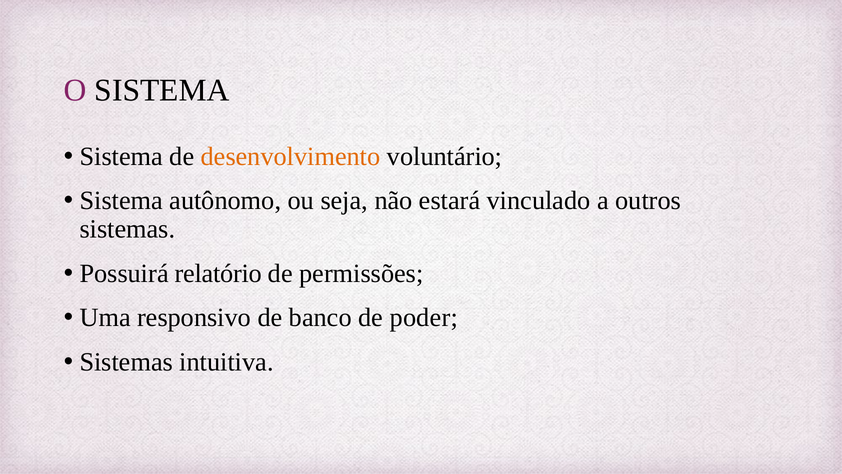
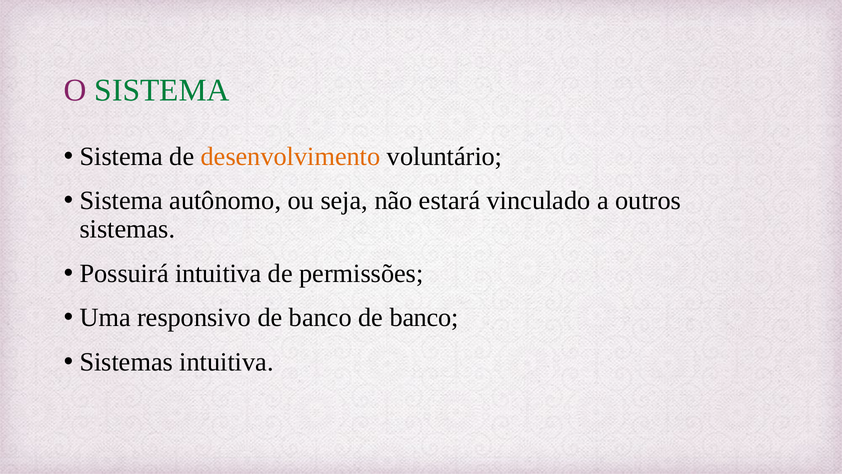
SISTEMA colour: black -> green (162, 90)
Possuirá relatório: relatório -> intuitiva (218, 273)
banco de poder: poder -> banco (424, 317)
